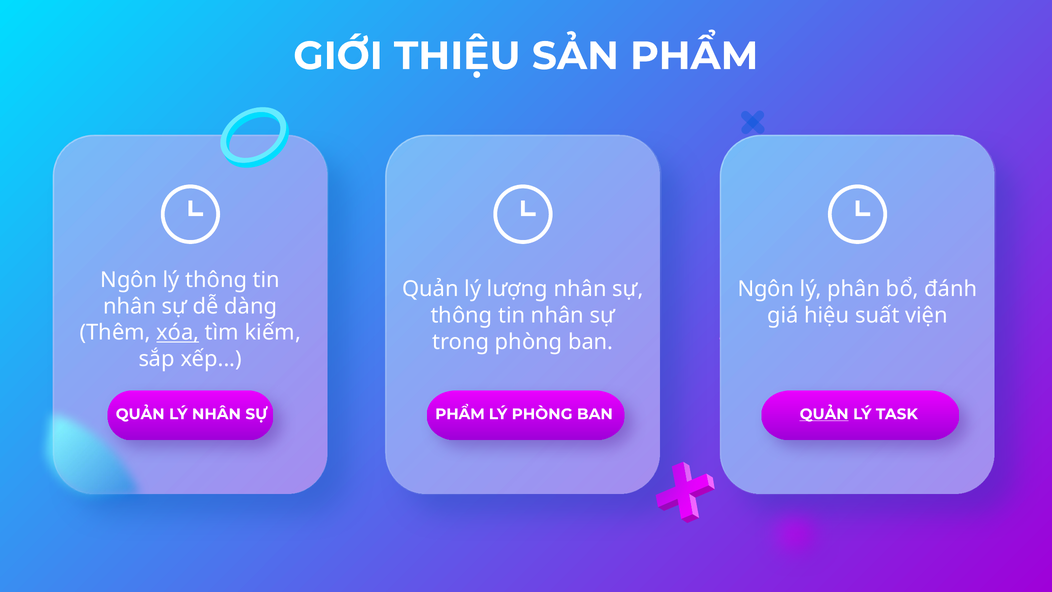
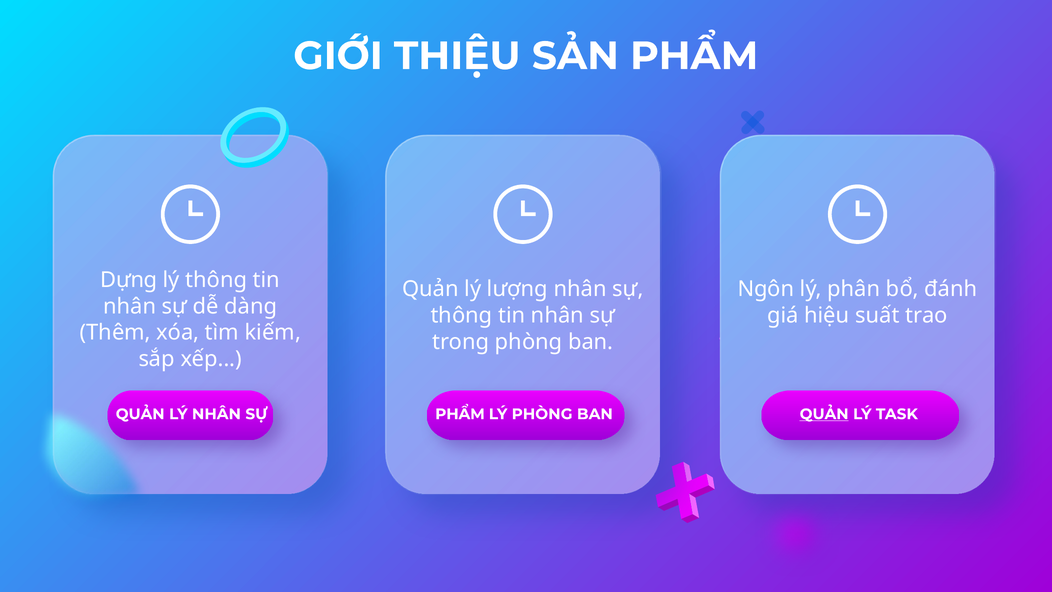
Ngôn: Ngôn -> Dựng (129, 280)
viện: viện -> trao (926, 315)
xóa underline: present -> none (178, 332)
